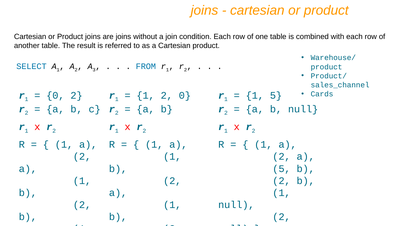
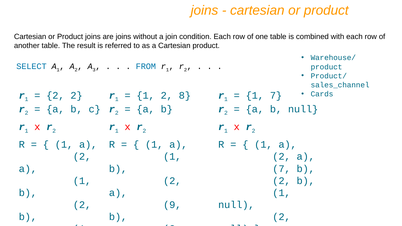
0: 0 -> 2 (55, 95)
2 0: 0 -> 8 (185, 95)
1 5: 5 -> 7 (276, 95)
5: 5 -> 7 (282, 169)
1: 1 -> 9 (172, 205)
